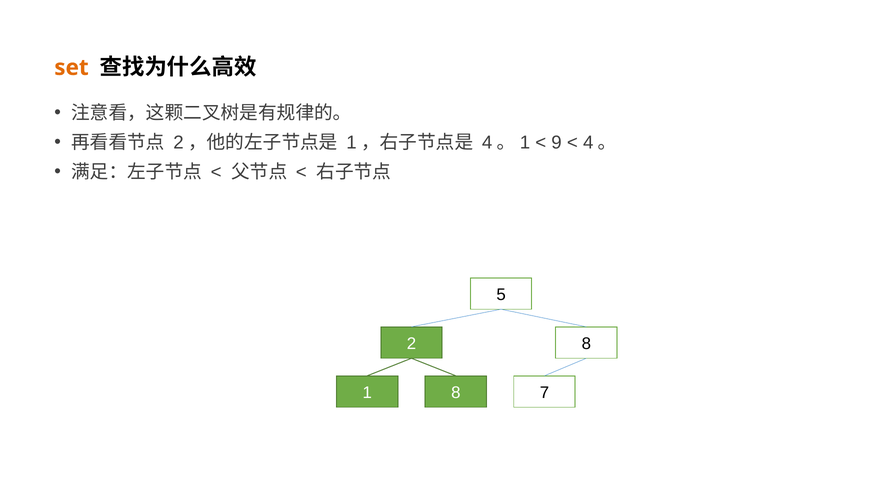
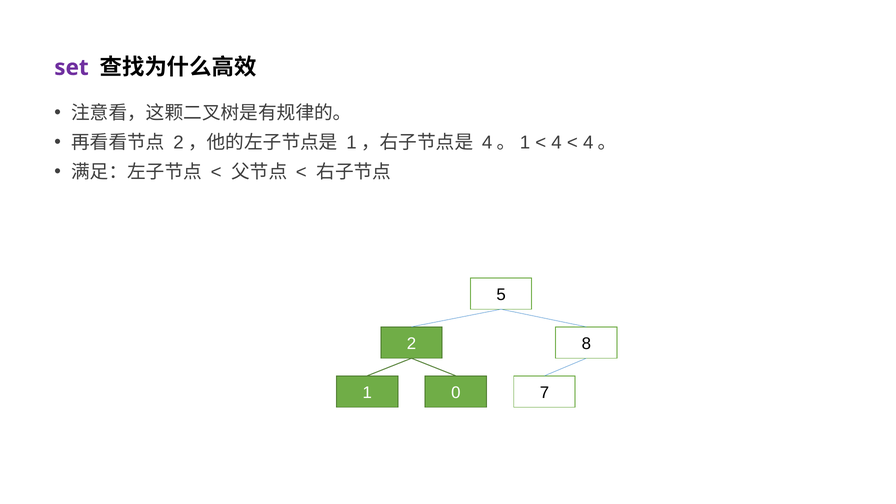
set colour: orange -> purple (71, 68)
9: 9 -> 4 (557, 142)
1 8: 8 -> 0 (456, 393)
